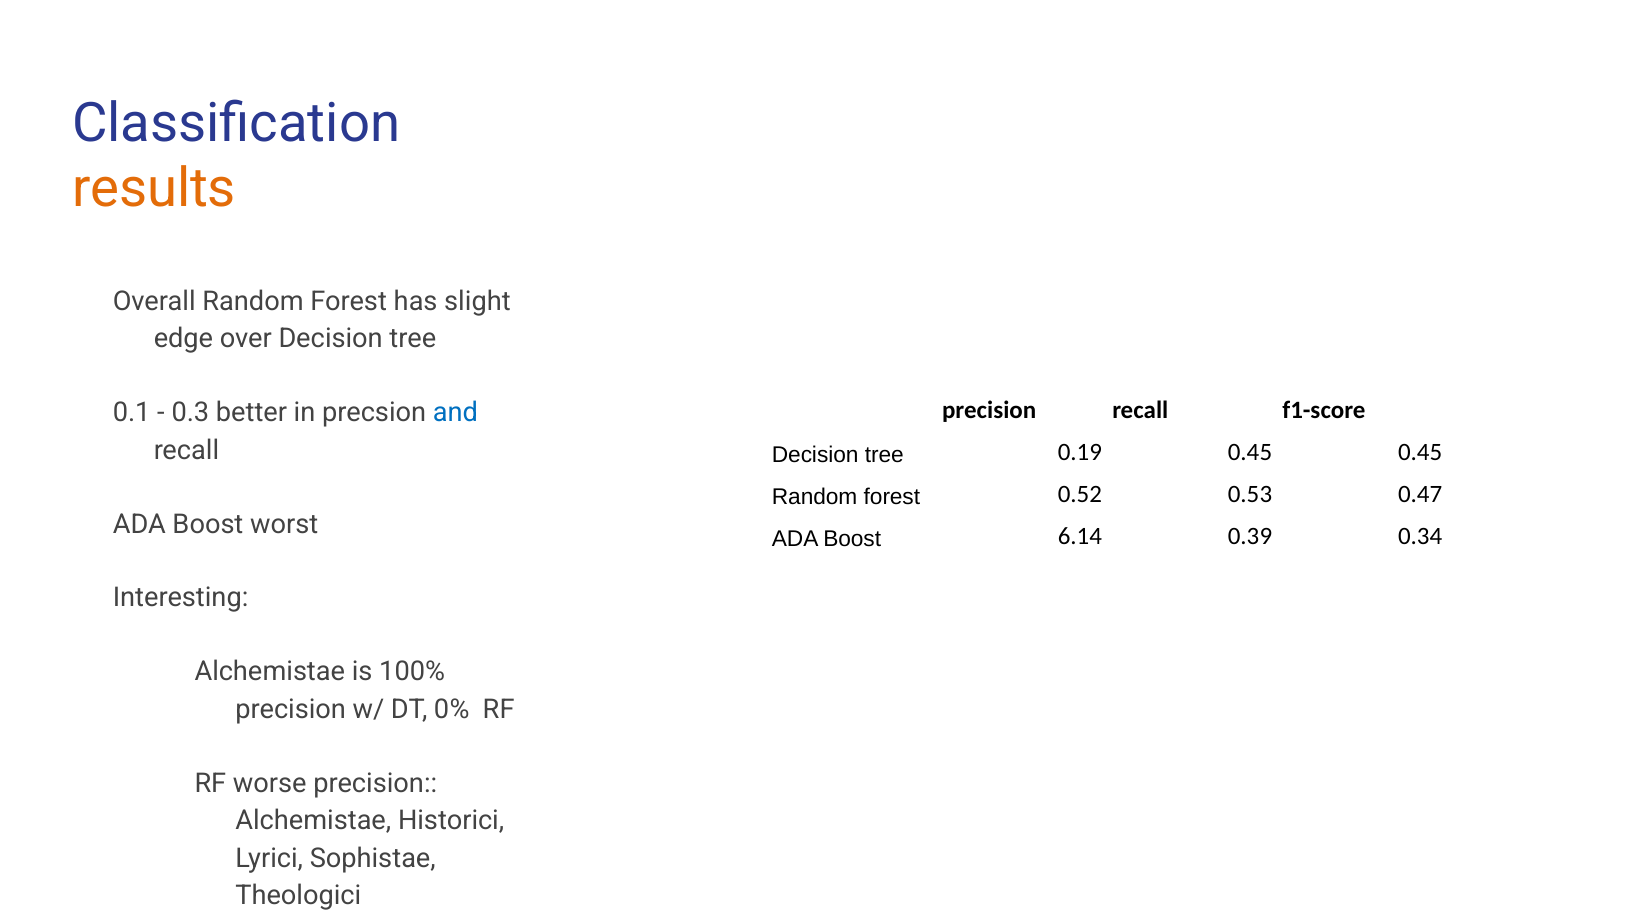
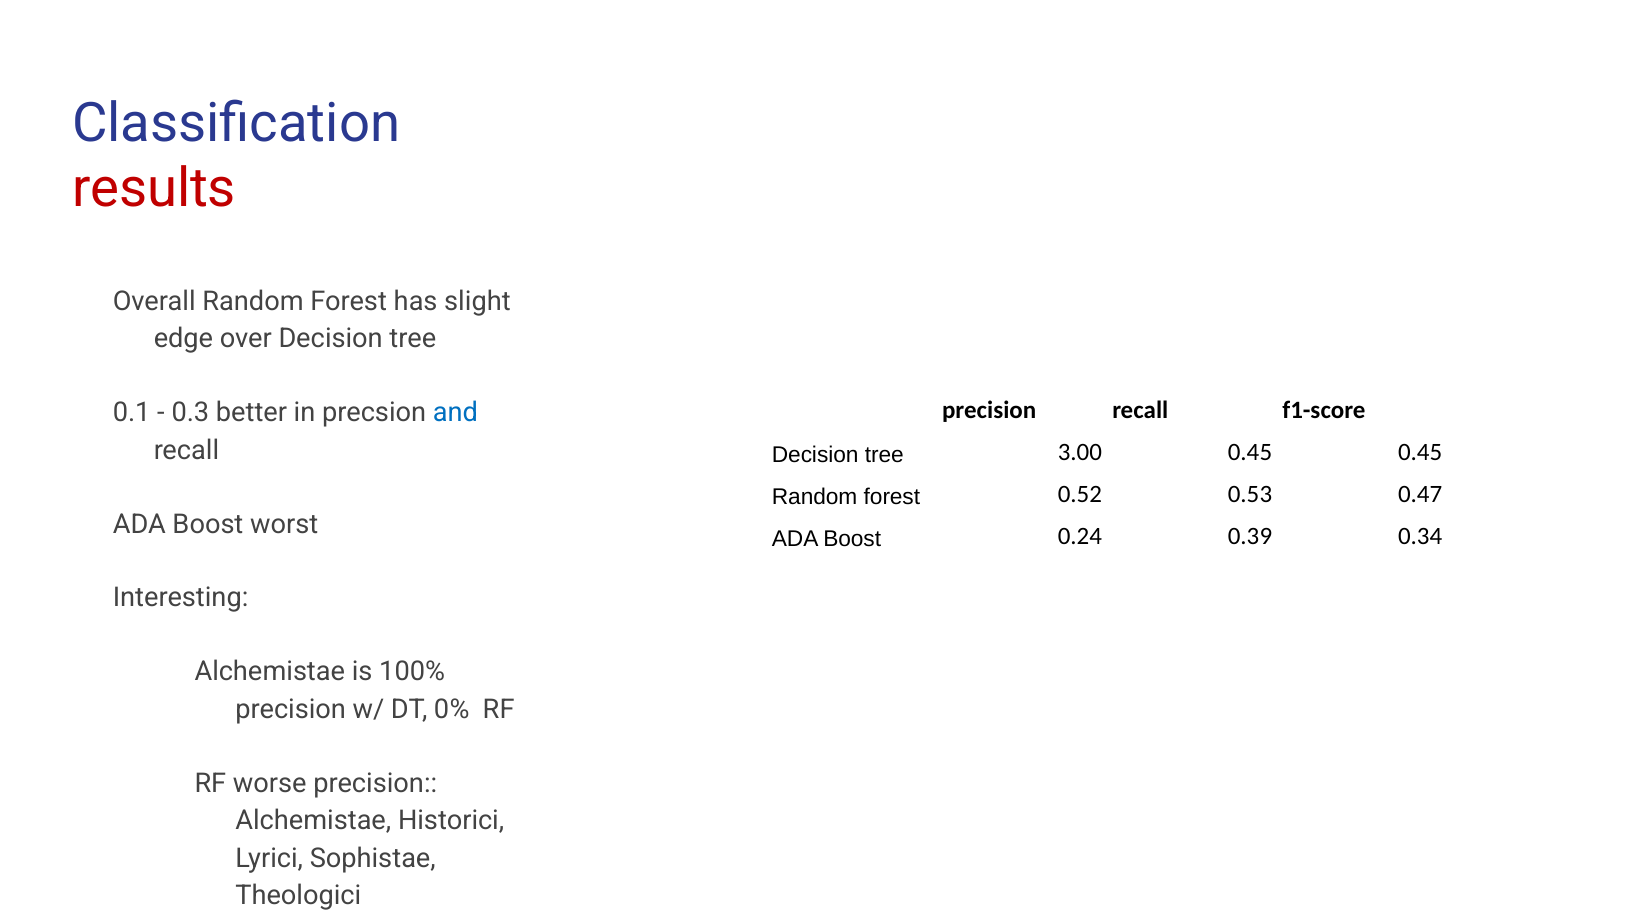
results colour: orange -> red (154, 189)
0.19: 0.19 -> 3.00 (1080, 452)
6.14: 6.14 -> 0.24 (1080, 536)
